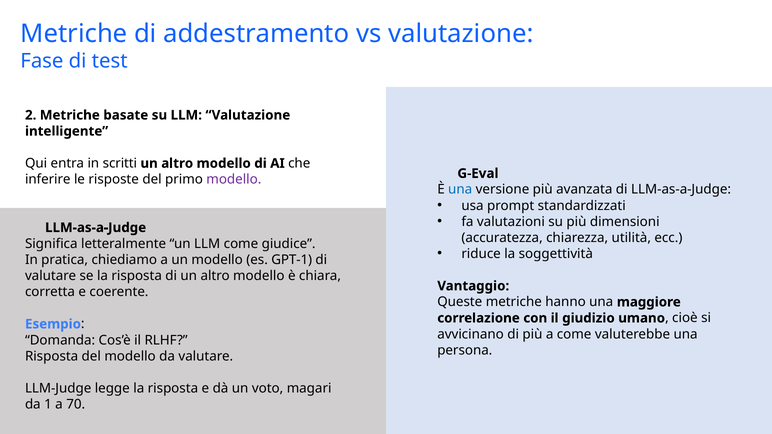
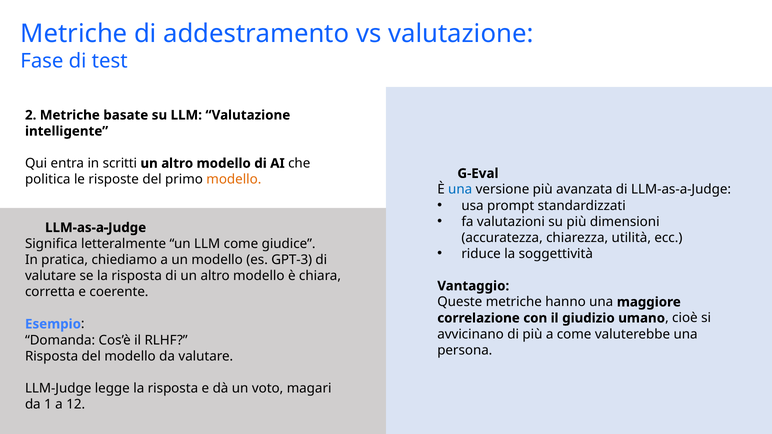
inferire: inferire -> politica (48, 180)
modello colour: purple -> orange (234, 180)
GPT-1: GPT-1 -> GPT-3 (292, 260)
70: 70 -> 12 (76, 405)
